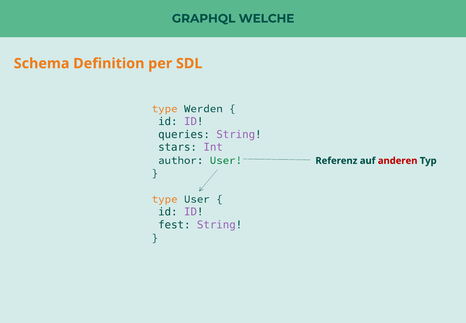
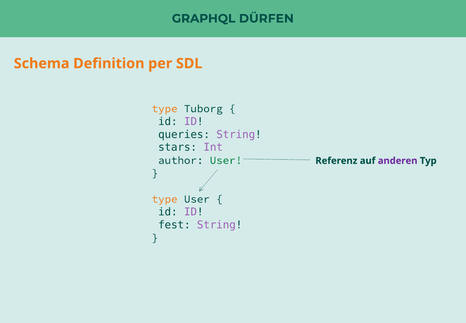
WELCHE: WELCHE -> DÜRFEN (266, 18)
Werden: Werden -> Tuborg (203, 108)
anderen colour: red -> purple (398, 161)
